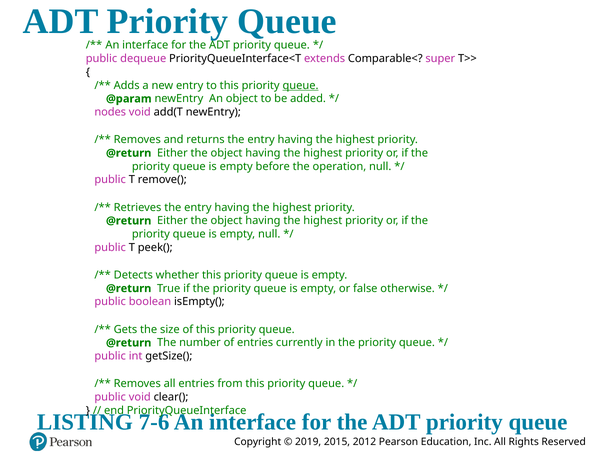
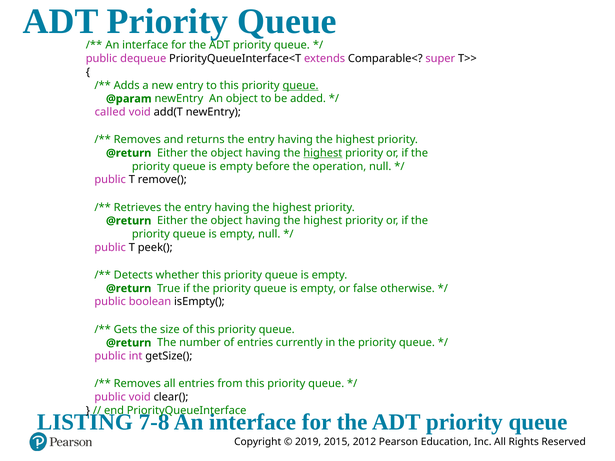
nodes: nodes -> called (110, 112)
highest underline: none -> present (323, 153)
7-6: 7-6 -> 7-8 (154, 422)
